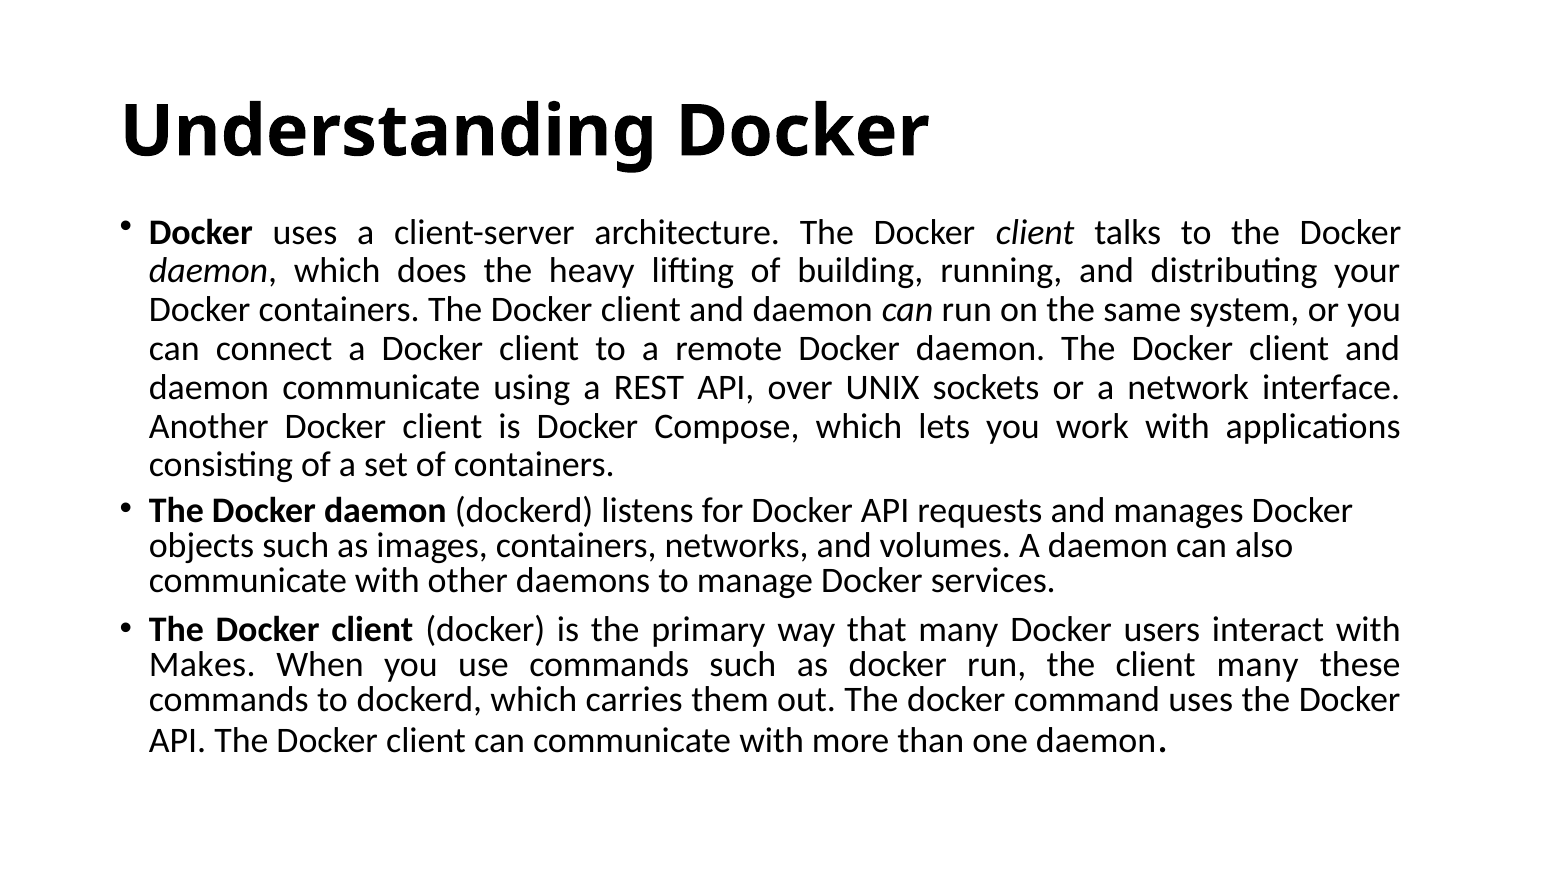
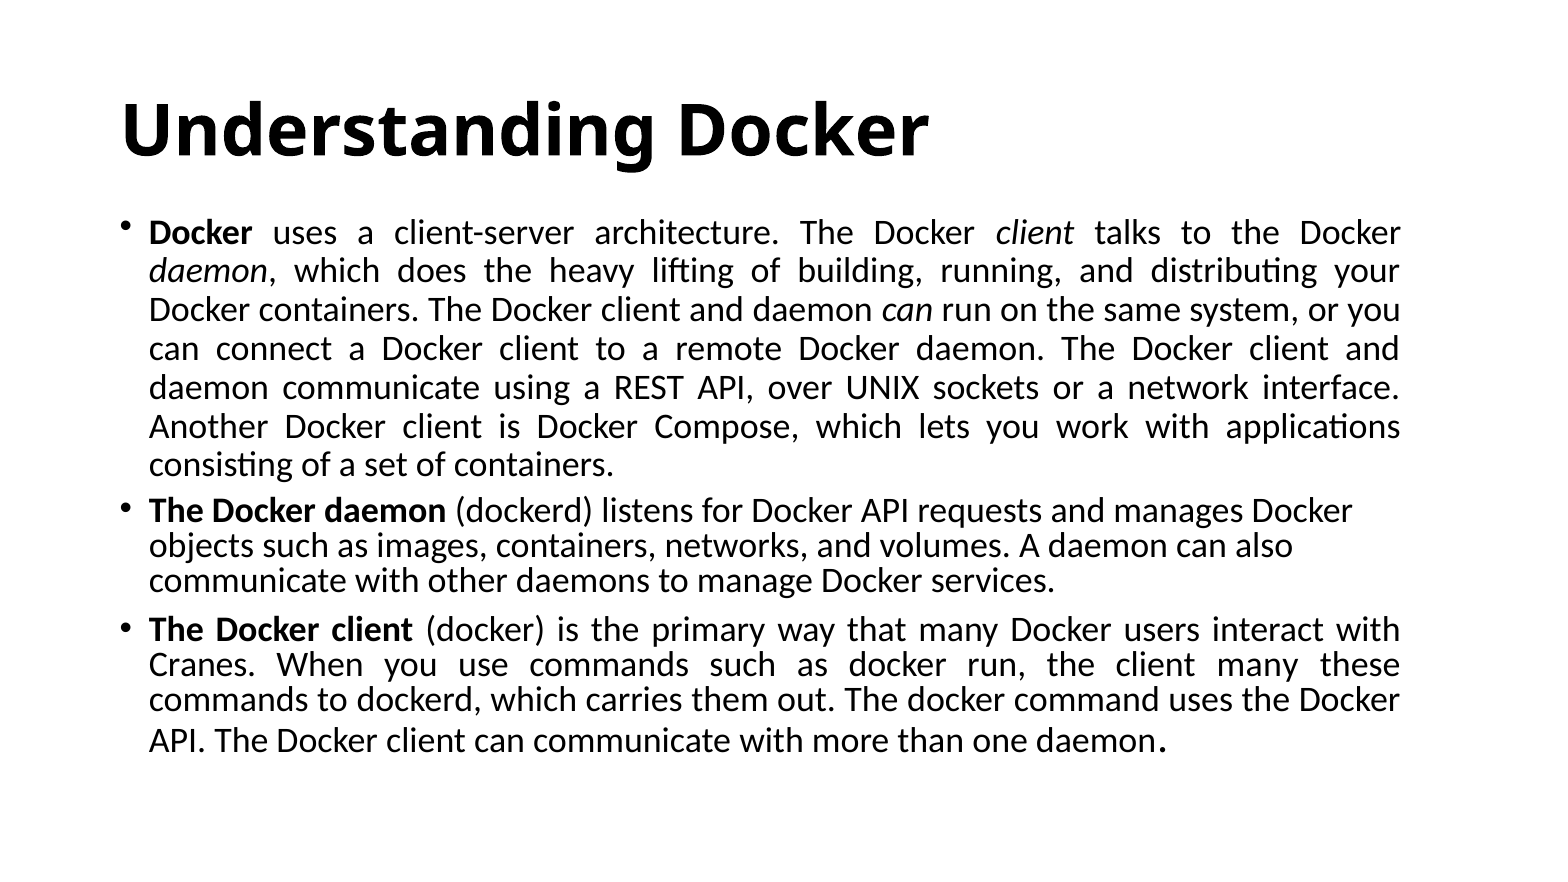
Makes: Makes -> Cranes (203, 665)
